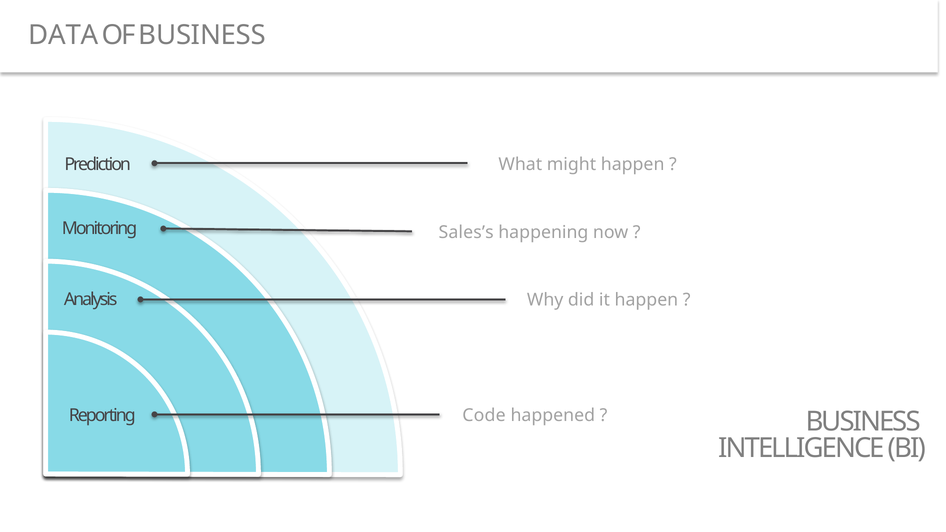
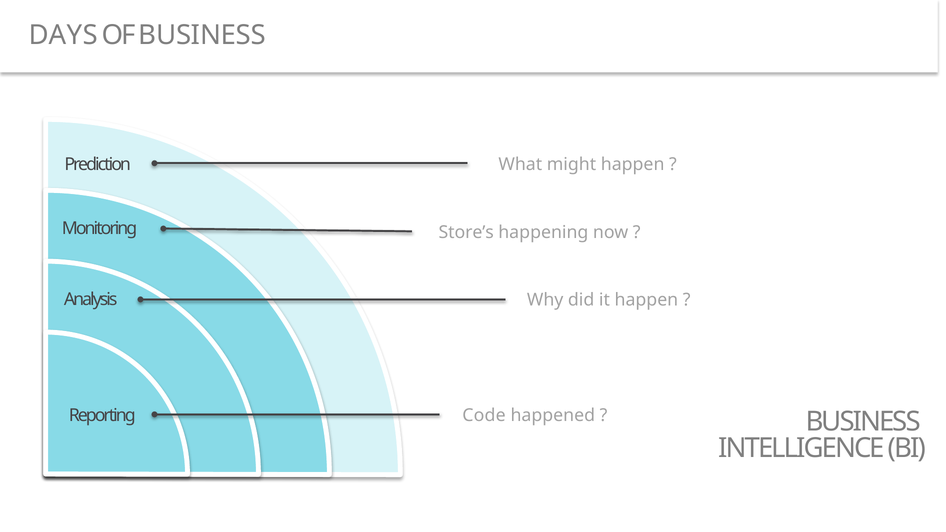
DATA: DATA -> DAYS (63, 35)
Sales’s: Sales’s -> Store’s (466, 232)
